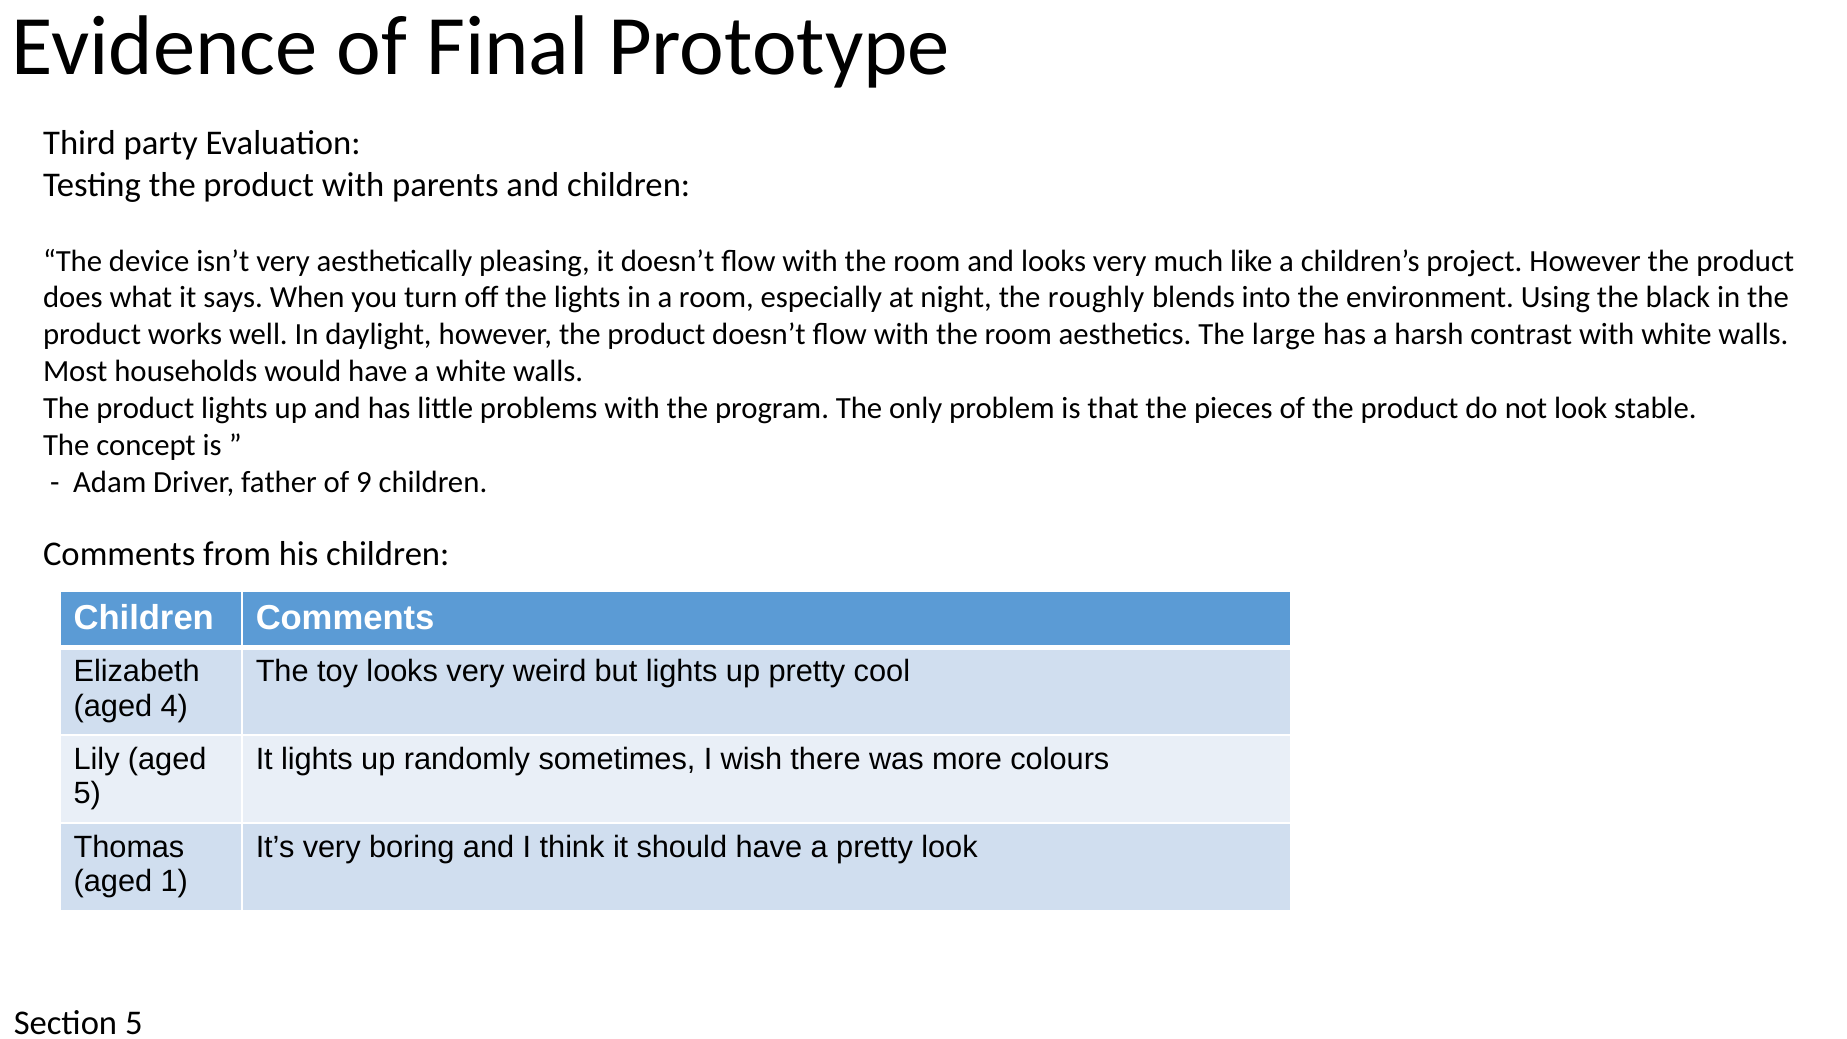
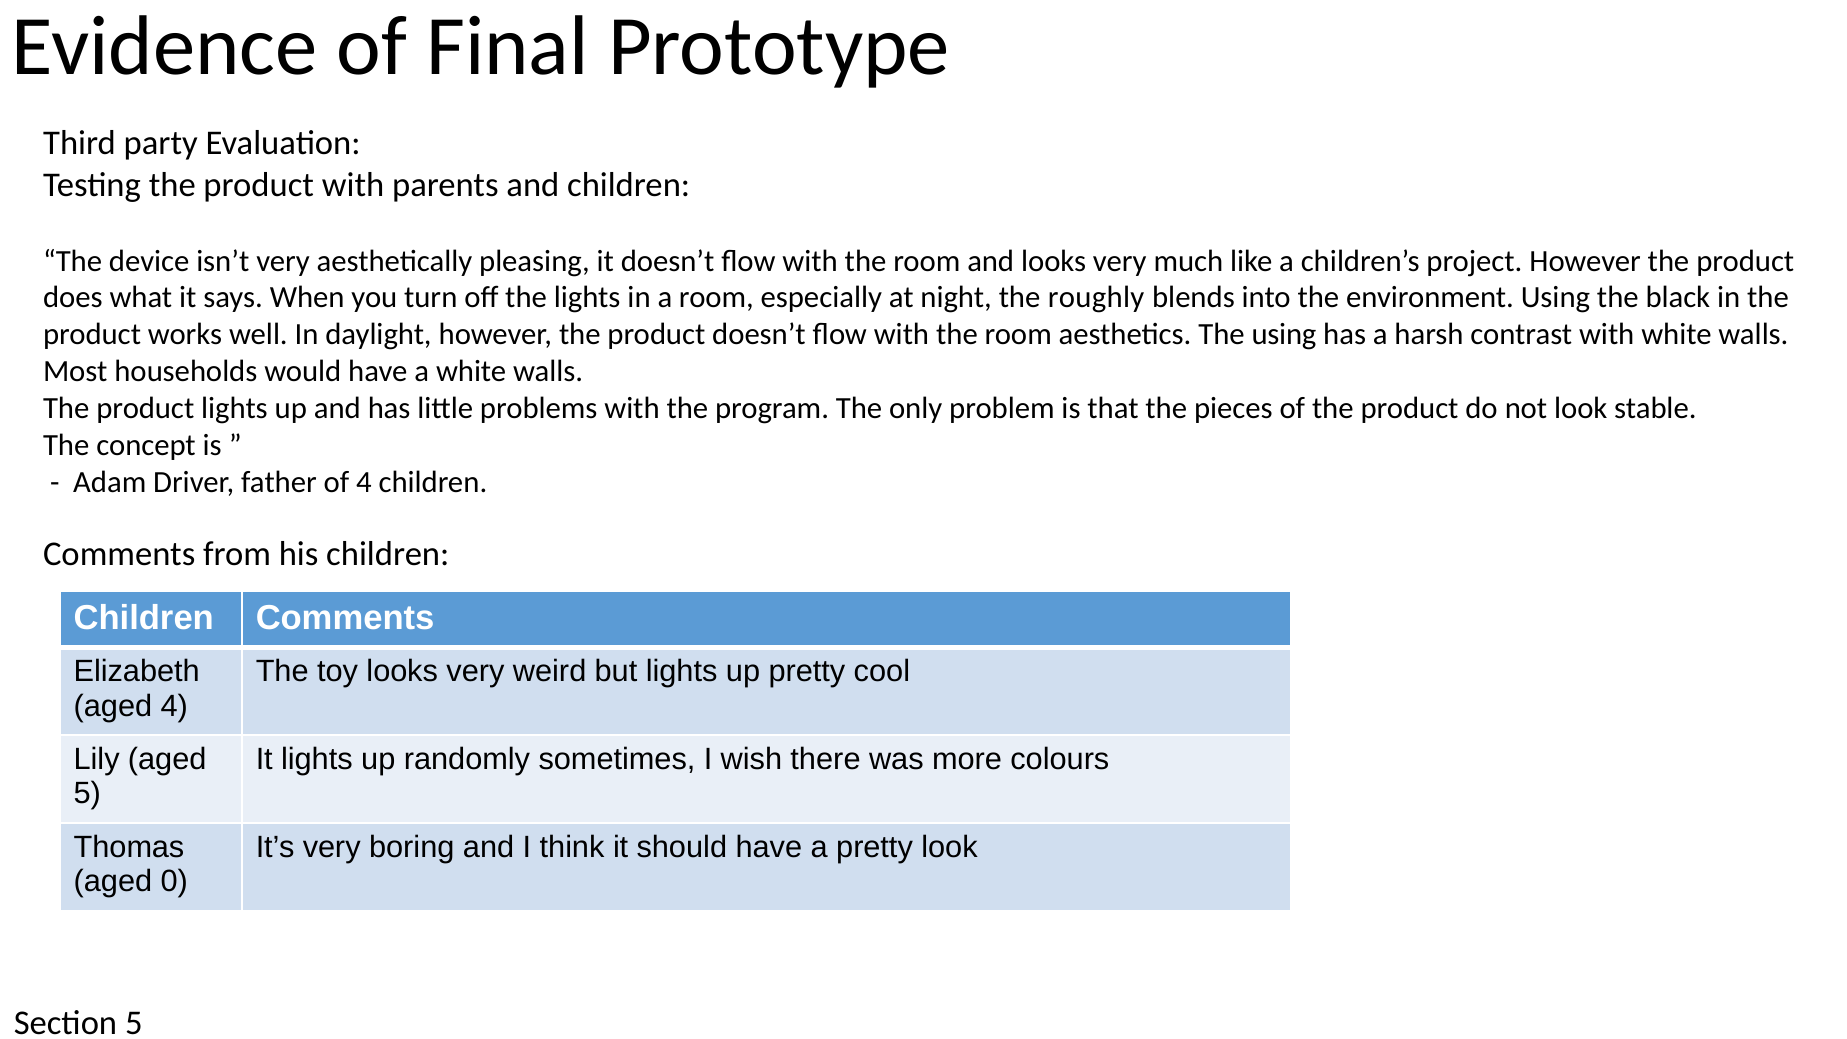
The large: large -> using (1284, 335)
of 9: 9 -> 4 (364, 482)
1: 1 -> 0 (174, 881)
